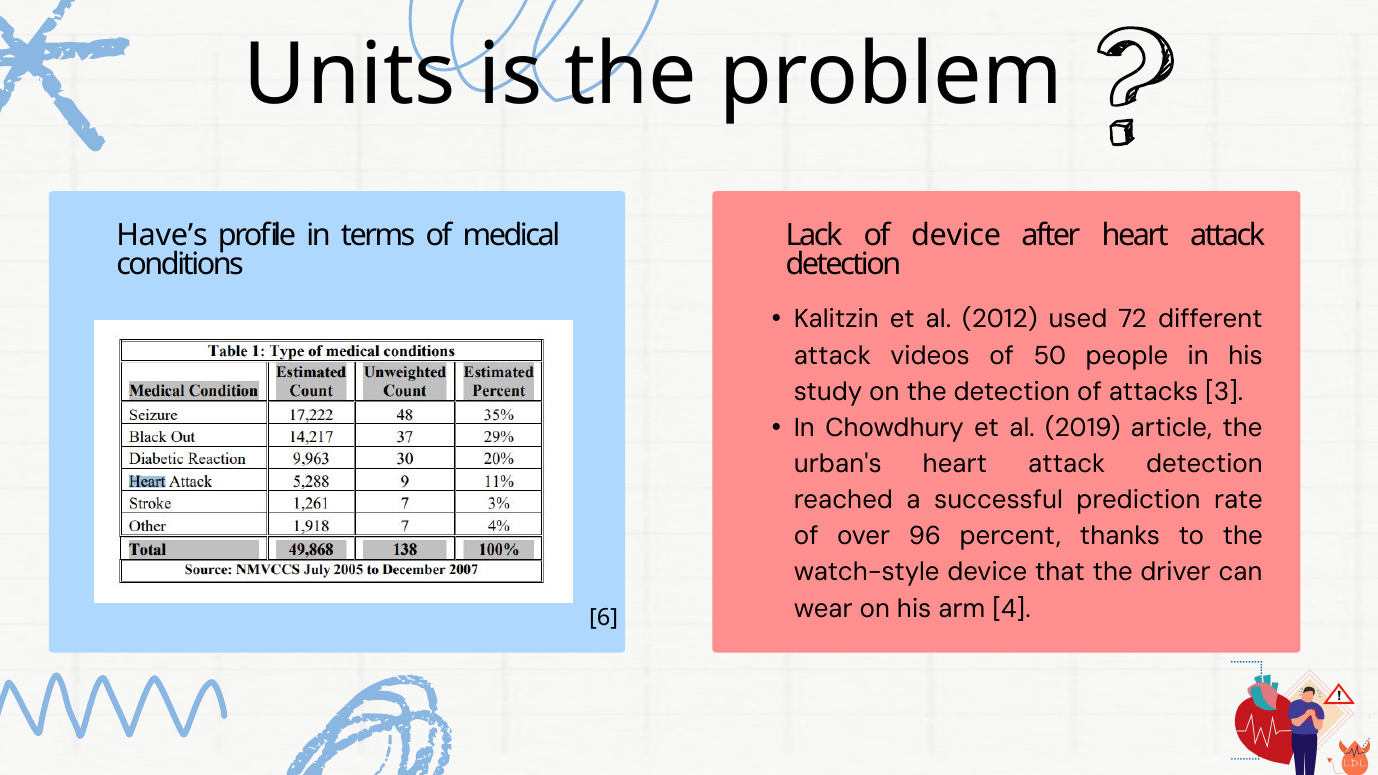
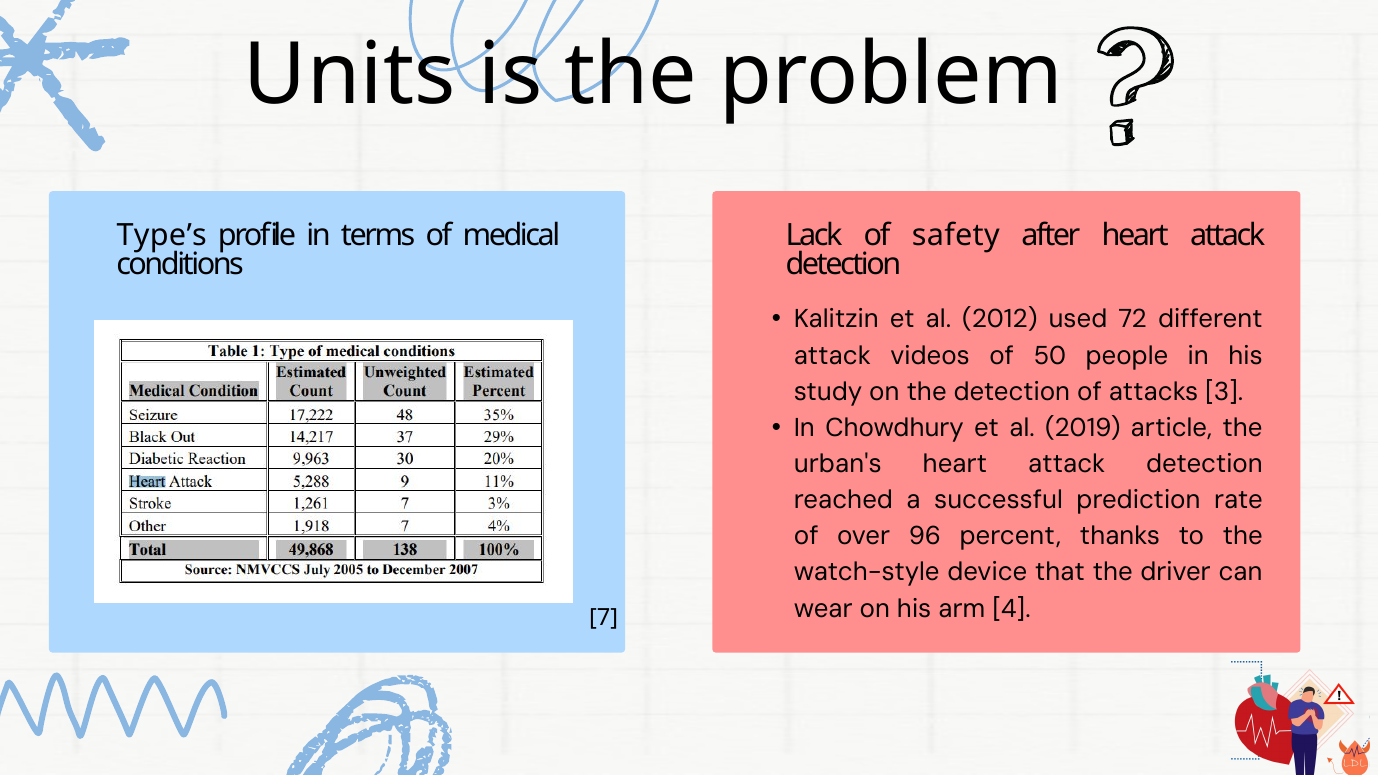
Have’s: Have’s -> Type’s (162, 235)
of device: device -> safety (956, 235)
6: 6 -> 7 (604, 618)
